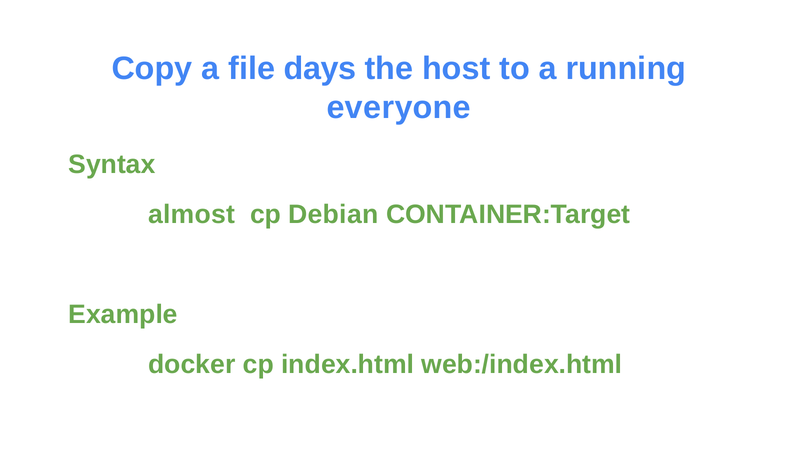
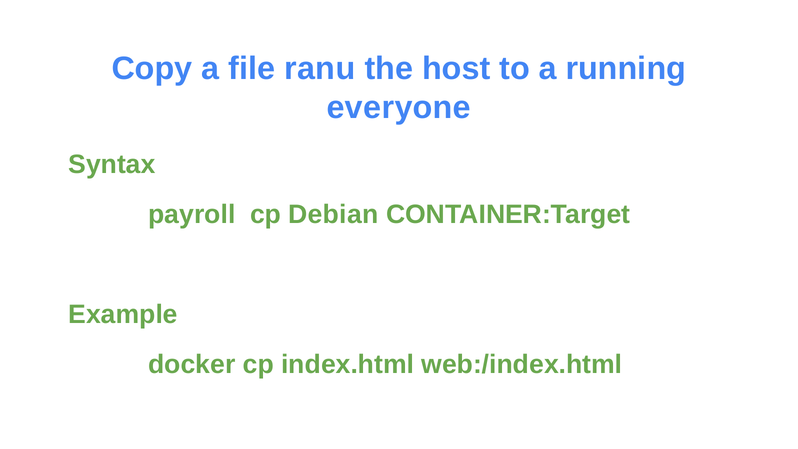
days: days -> ranu (320, 68)
almost: almost -> payroll (192, 214)
